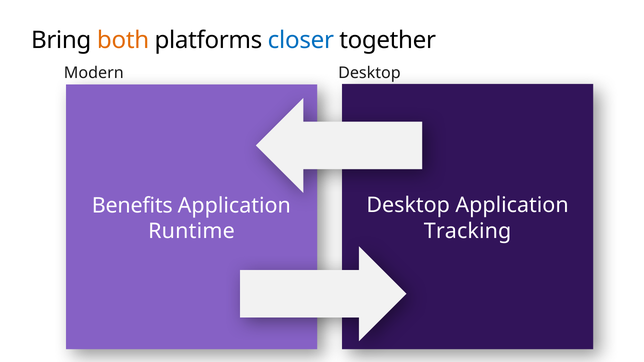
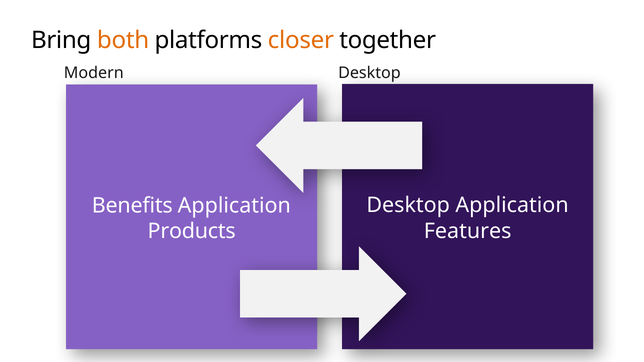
closer colour: blue -> orange (301, 40)
Tracking: Tracking -> Features (468, 231)
Runtime: Runtime -> Products (192, 231)
